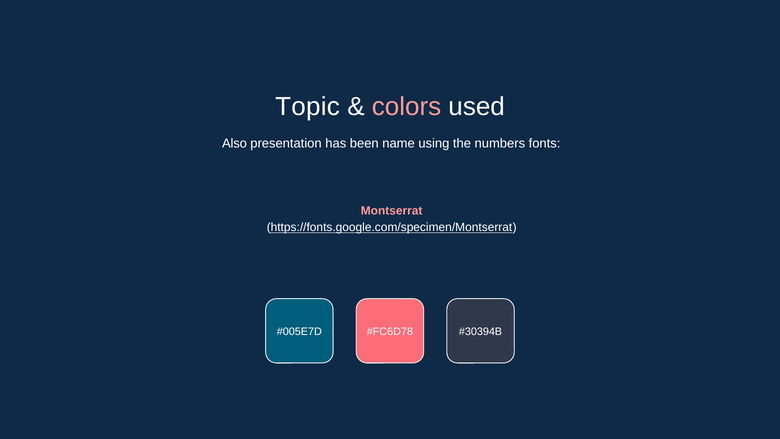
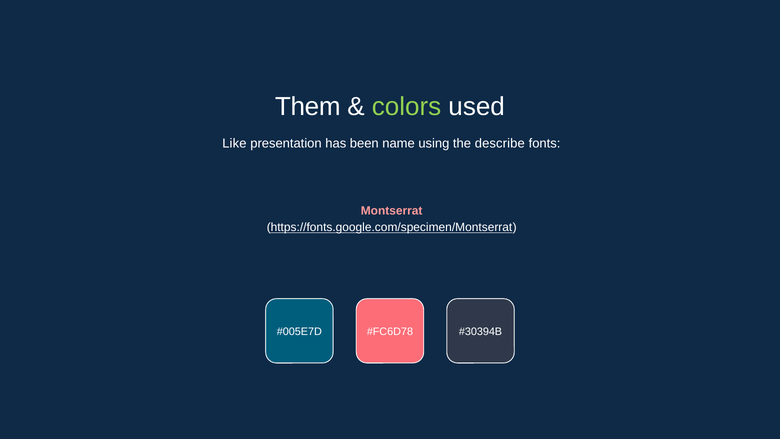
Topic: Topic -> Them (308, 107)
colors colour: pink -> light green (407, 107)
Also: Also -> Like (234, 143)
numbers: numbers -> describe (500, 143)
